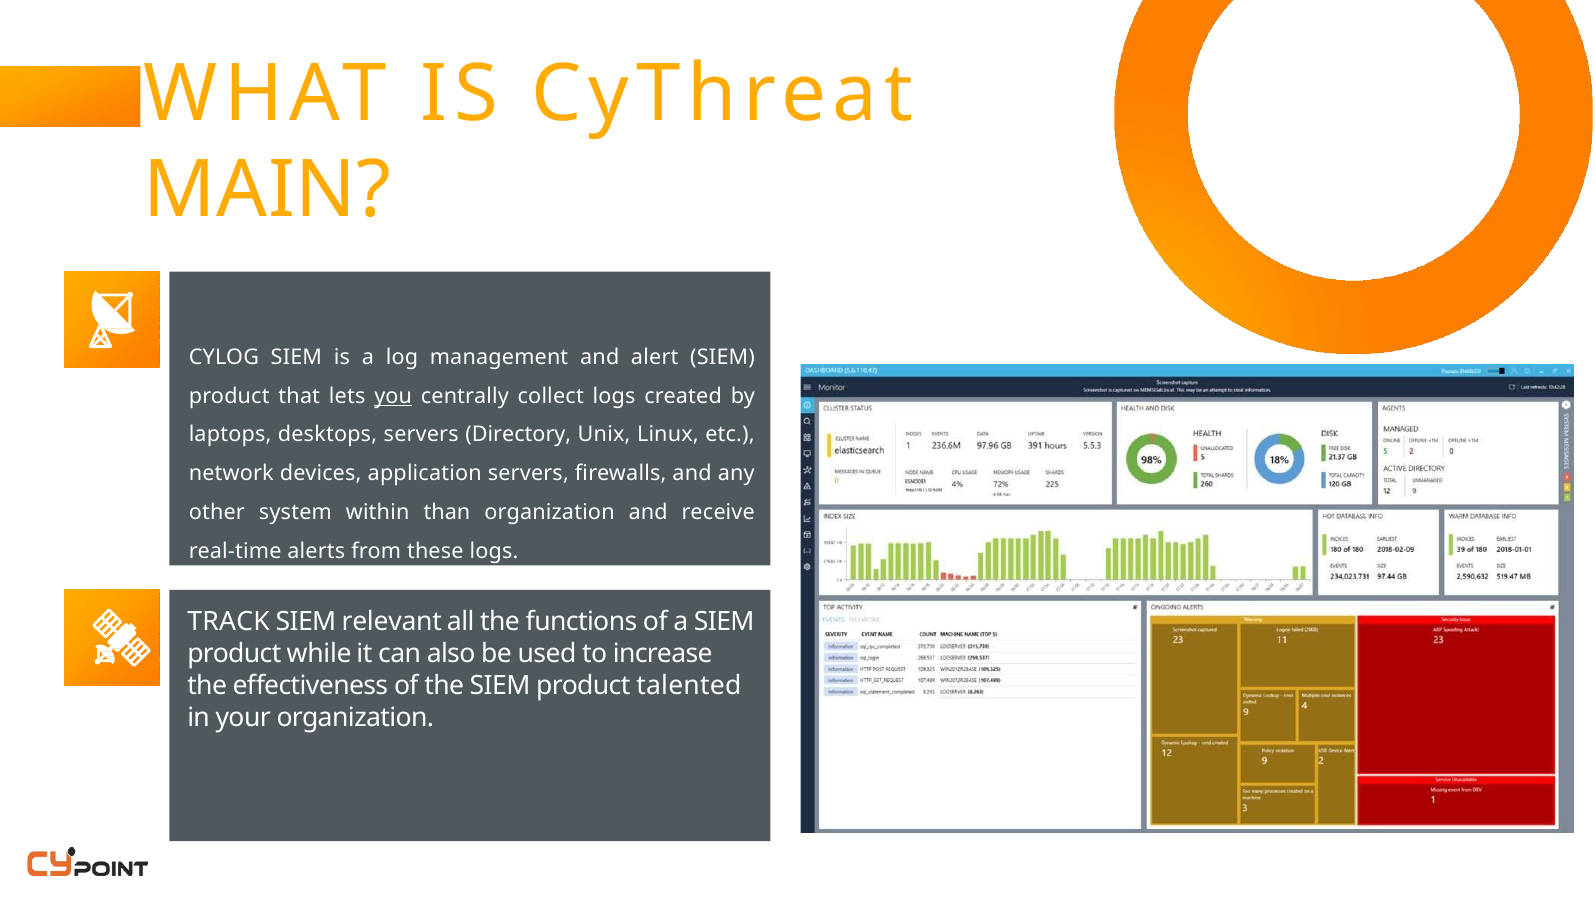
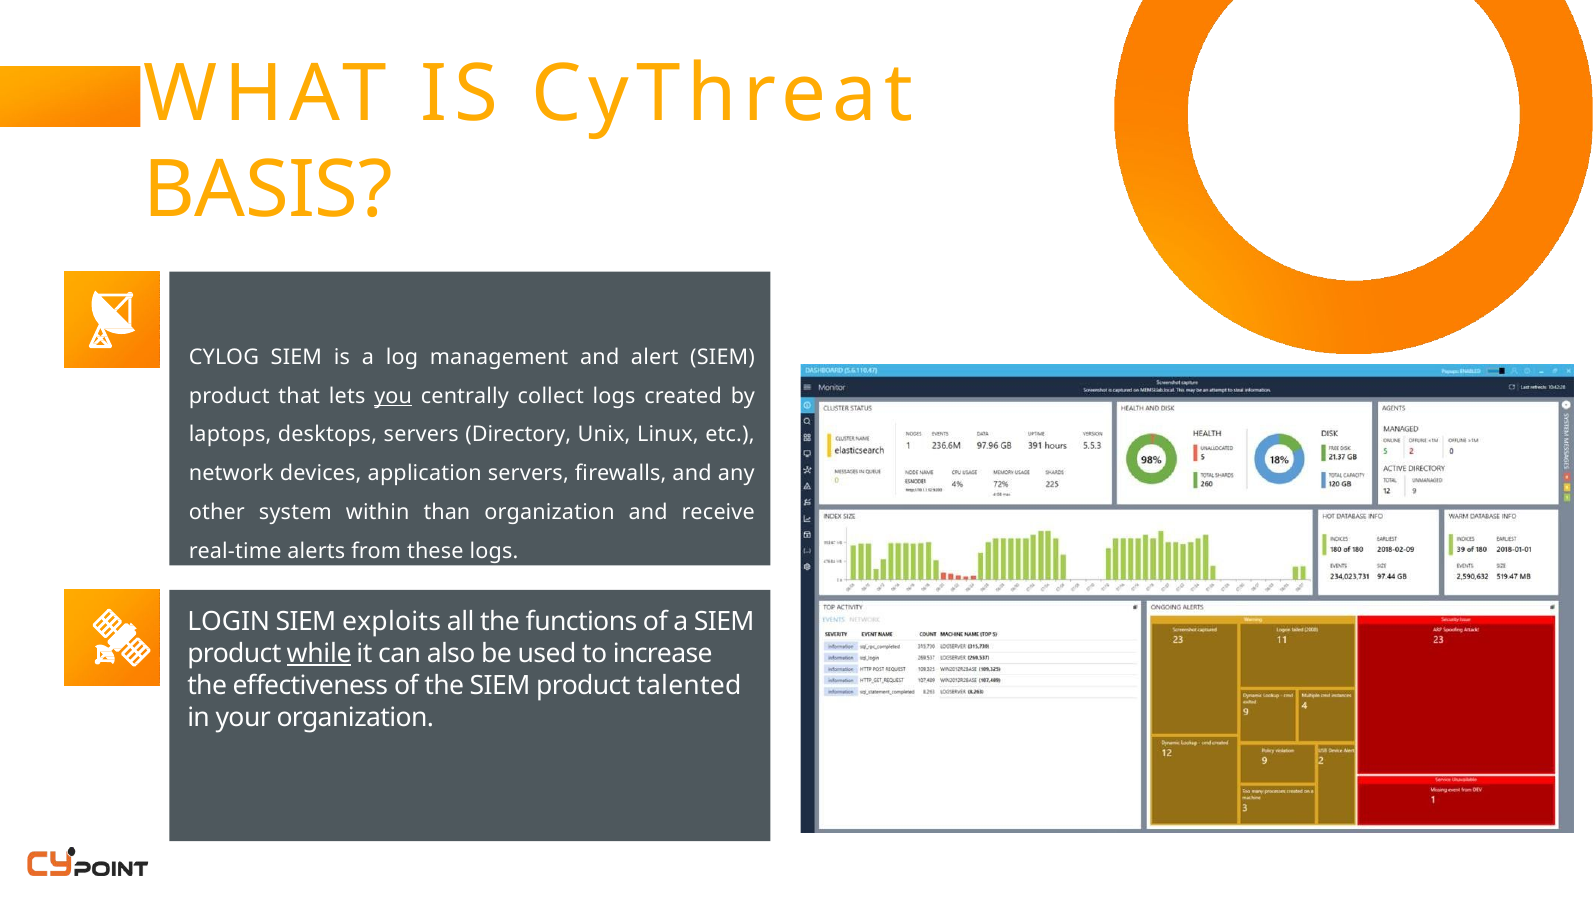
MAIN: MAIN -> BASIS (268, 190)
TRACK: TRACK -> LOGIN (229, 622)
relevant: relevant -> exploits (391, 622)
while underline: none -> present (319, 654)
